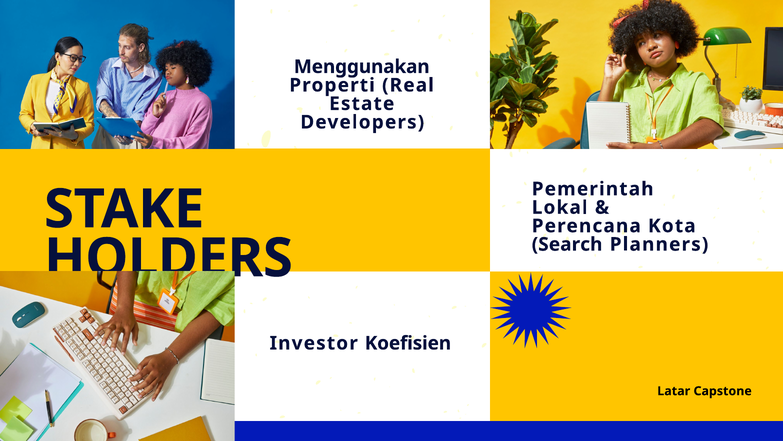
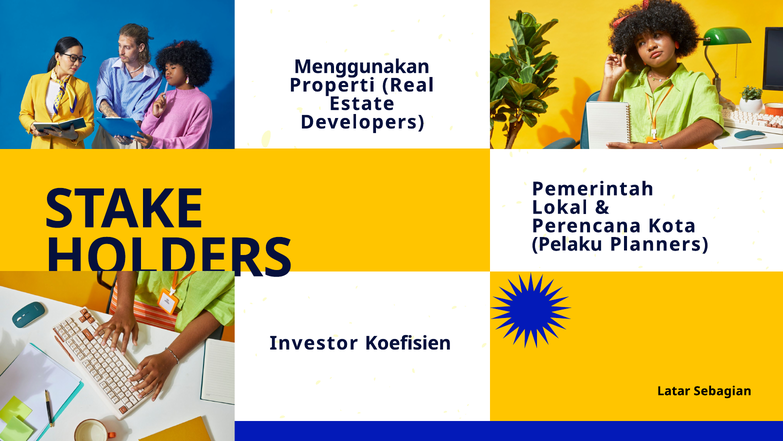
Search: Search -> Pelaku (567, 244)
Capstone: Capstone -> Sebagian (723, 391)
